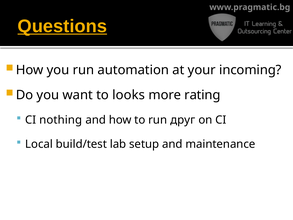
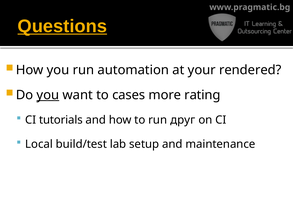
incoming: incoming -> rendered (250, 70)
you underline: none -> present (48, 95)
looks: looks -> cases (129, 95)
nothing: nothing -> tutorials (61, 120)
